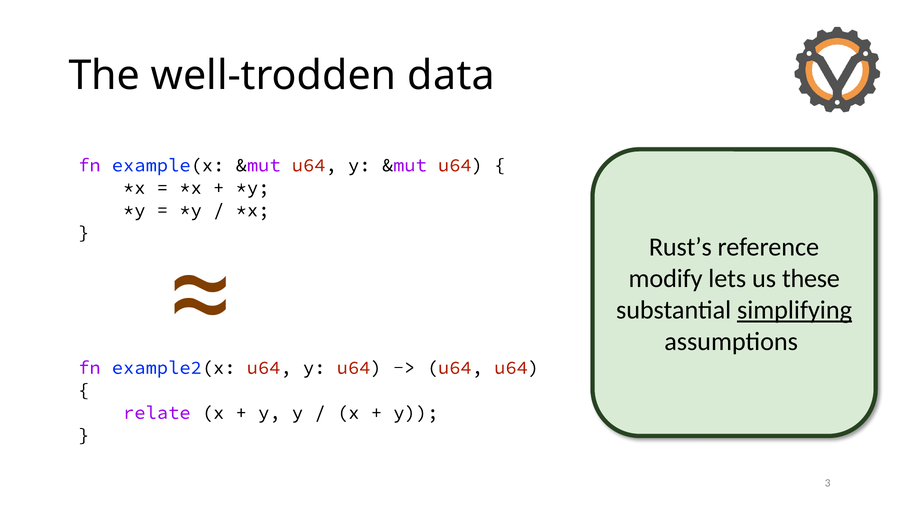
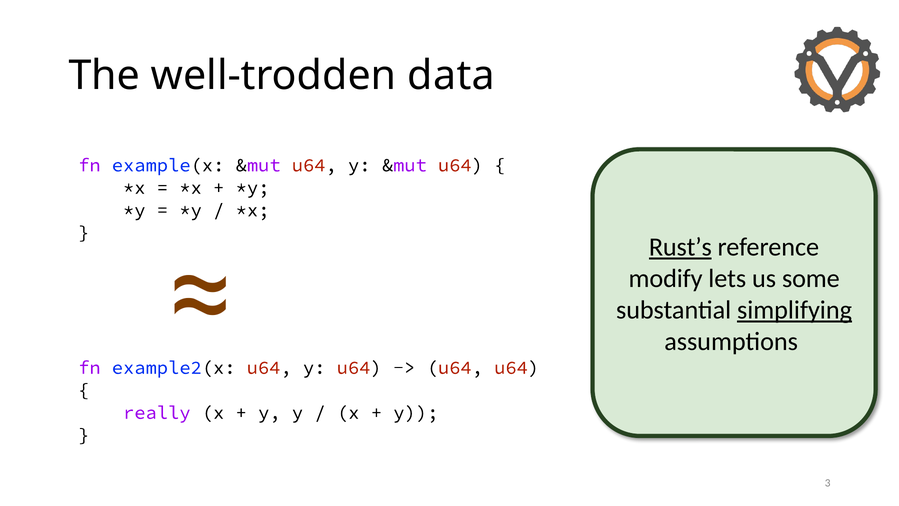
Rust’s underline: none -> present (680, 247)
these: these -> some (811, 279)
relate: relate -> really (157, 412)
